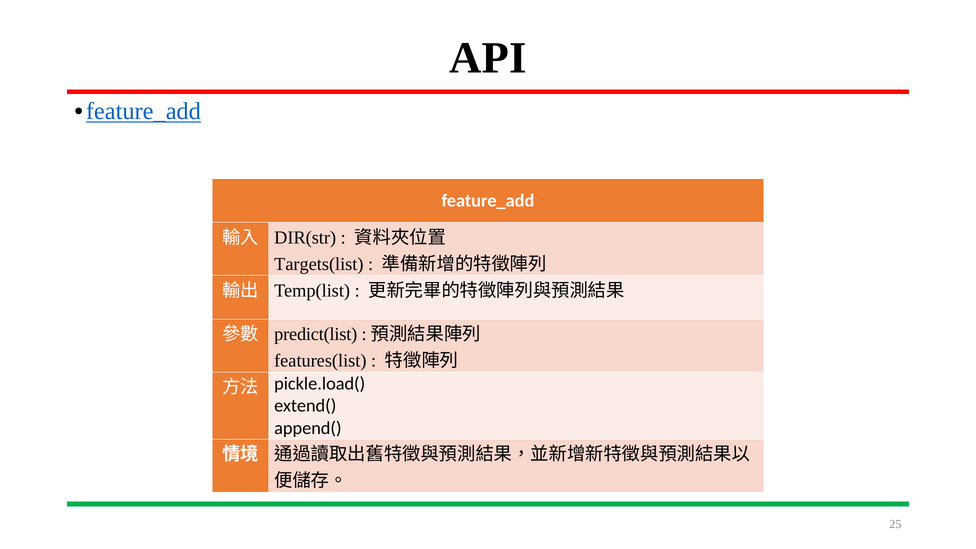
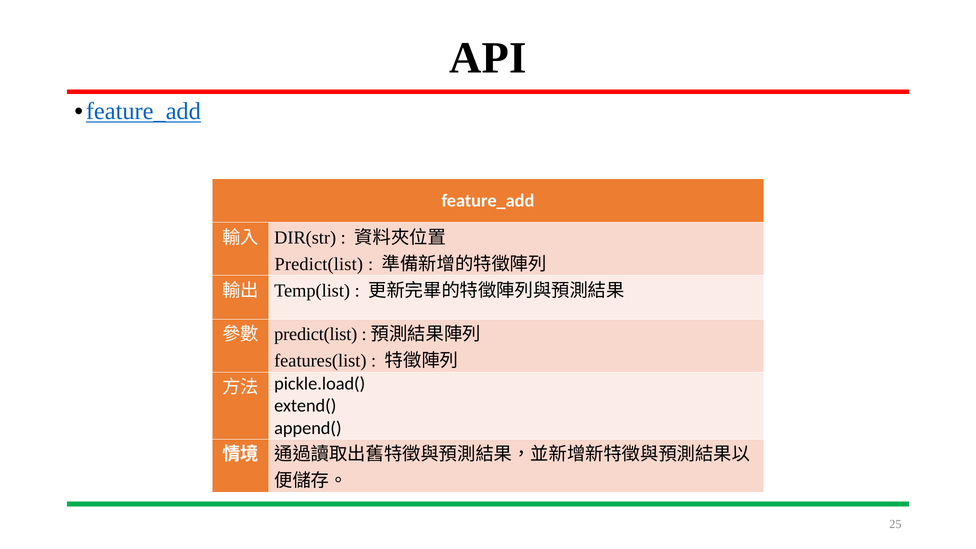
Targets(list: Targets(list -> Predict(list (319, 264)
